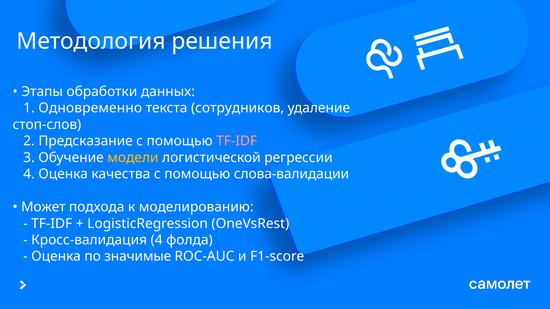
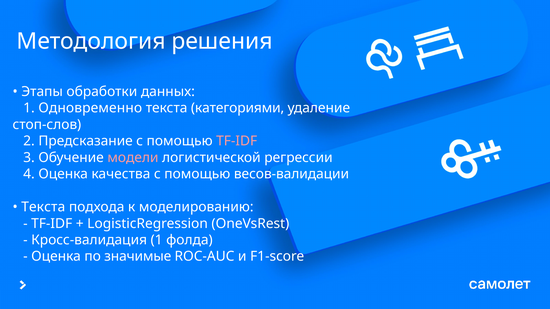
сотрудников: сотрудников -> категориями (238, 108)
модели colour: yellow -> pink (133, 158)
слова-валидации: слова-валидации -> весов-валидации (291, 174)
Может: Может -> Текста (43, 207)
Кросс-валидация 4: 4 -> 1 (157, 240)
